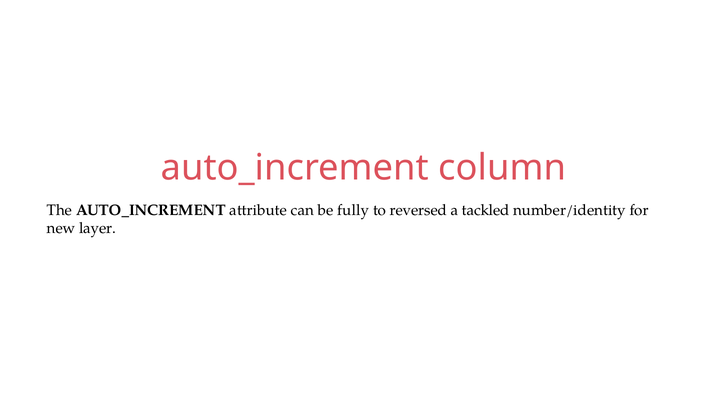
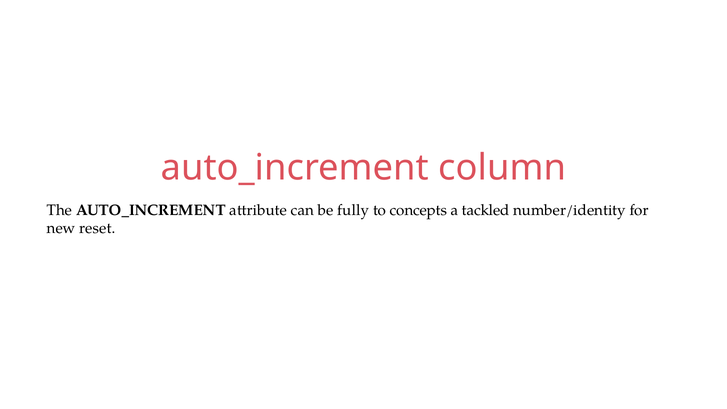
reversed: reversed -> concepts (419, 210)
layer: layer -> reset (97, 228)
